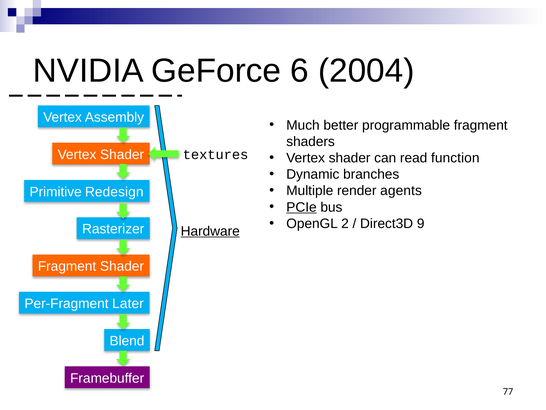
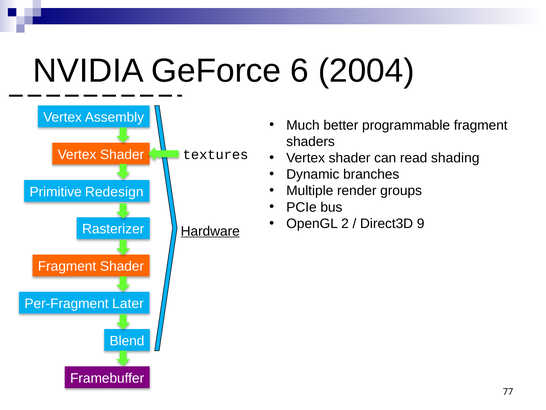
function: function -> shading (455, 158)
agents: agents -> groups (401, 191)
PCIe underline: present -> none (301, 207)
